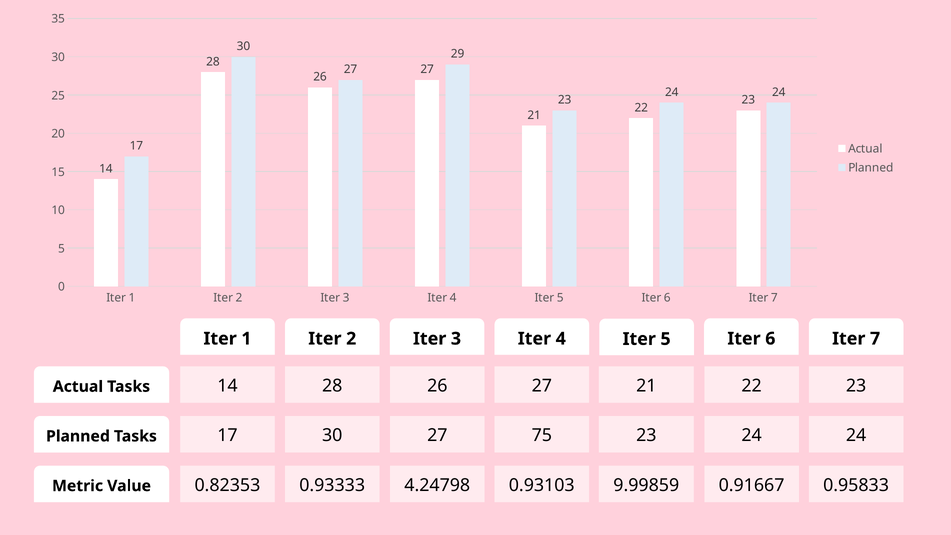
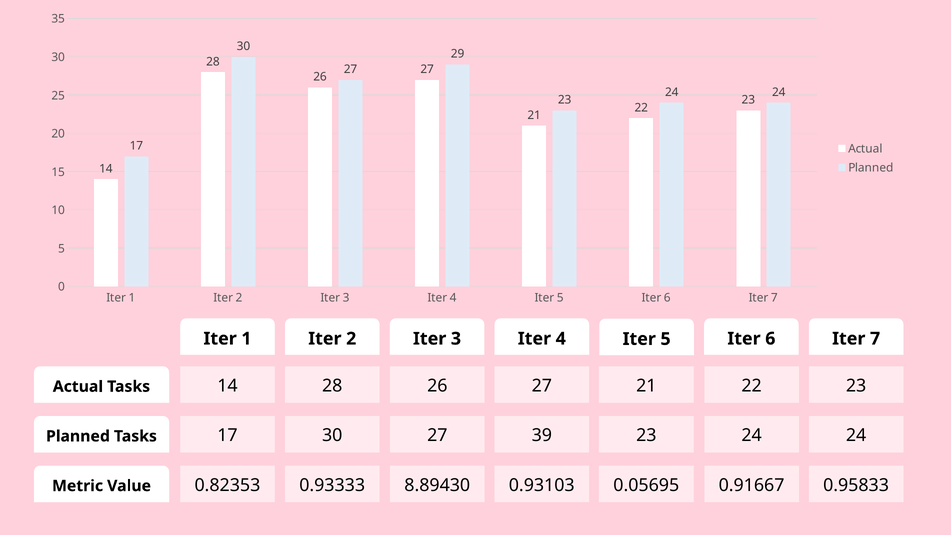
75: 75 -> 39 (542, 435)
4.24798: 4.24798 -> 8.89430 (437, 485)
9.99859: 9.99859 -> 0.05695 (646, 485)
